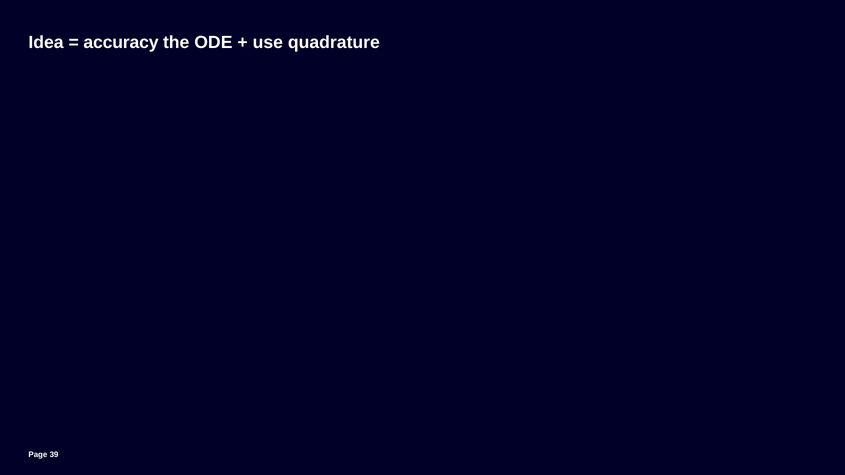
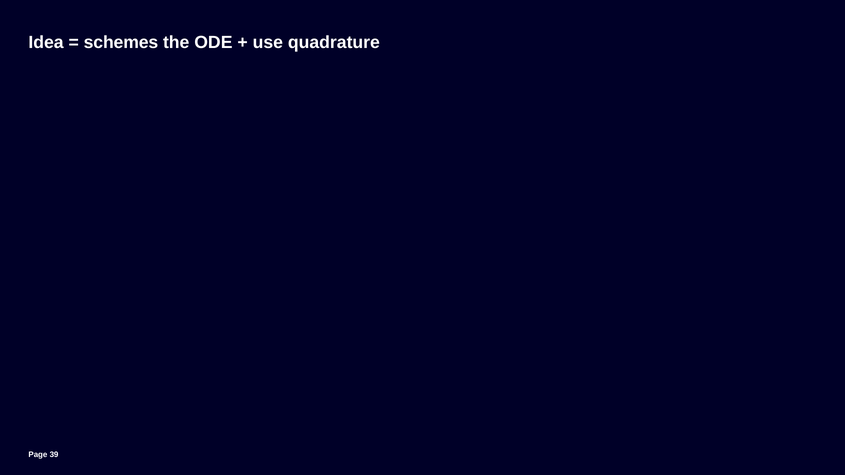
accuracy: accuracy -> schemes (121, 43)
